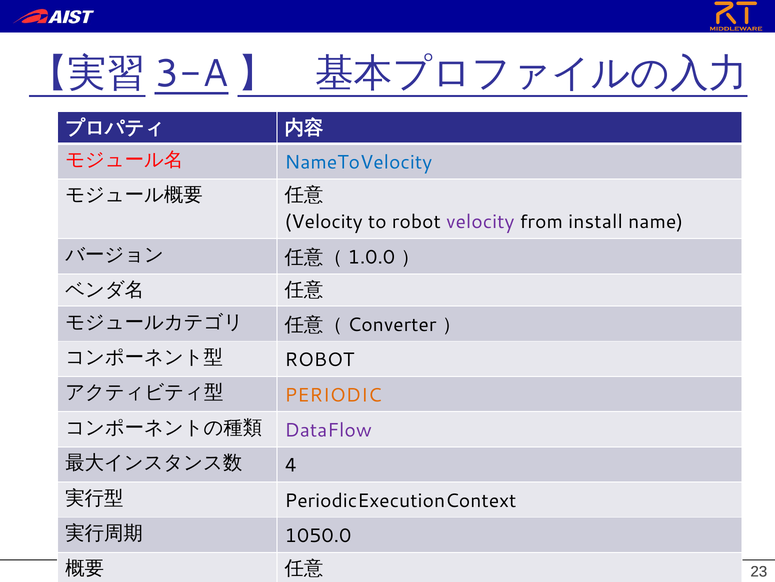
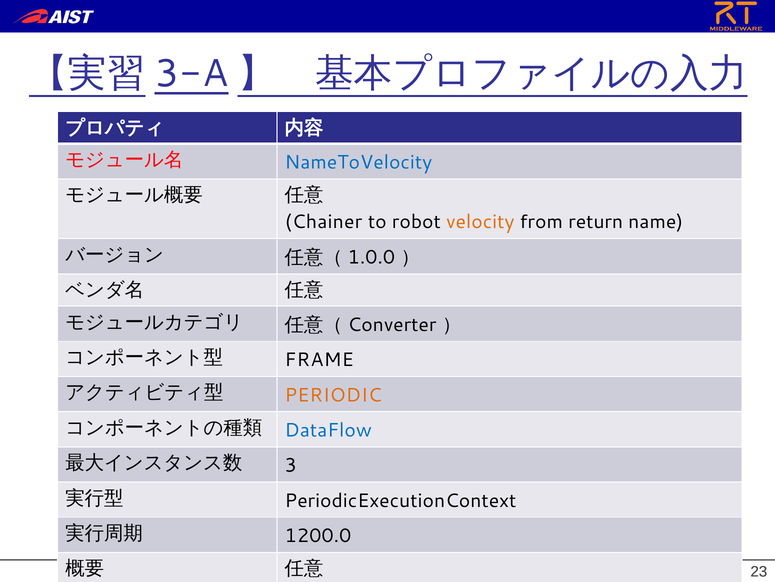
Velocity: Velocity -> Chainer (324, 222)
velocity colour: purple -> orange (480, 222)
install: install -> return (596, 222)
ROBOT: ROBOT -> FRAME (319, 359)
DataFlow colour: purple -> blue (328, 430)
4: 4 -> 3 (291, 465)
1050.0: 1050.0 -> 1200.0 (318, 535)
